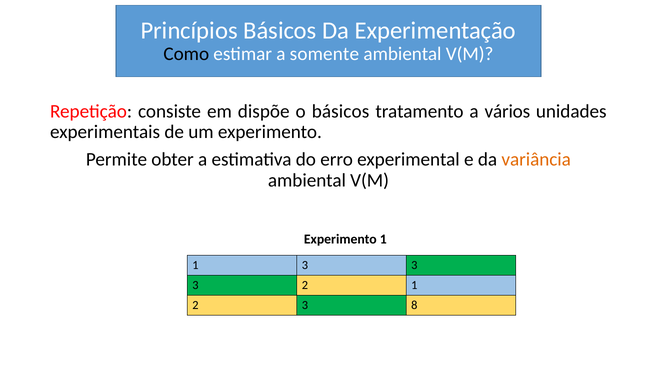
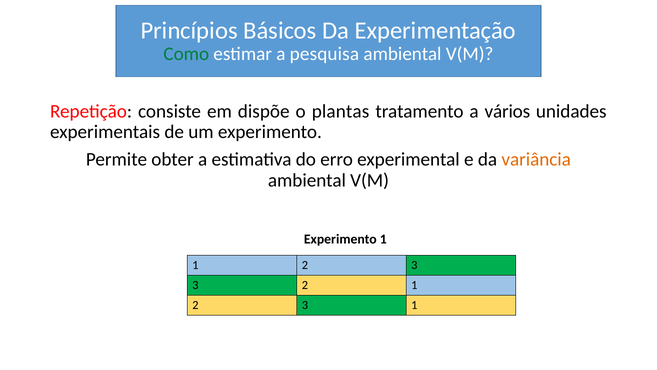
Como colour: black -> green (186, 54)
somente: somente -> pesquisa (324, 54)
o básicos: básicos -> plantas (341, 111)
3: 3 -> 2 (305, 265)
3 8: 8 -> 1 (414, 305)
